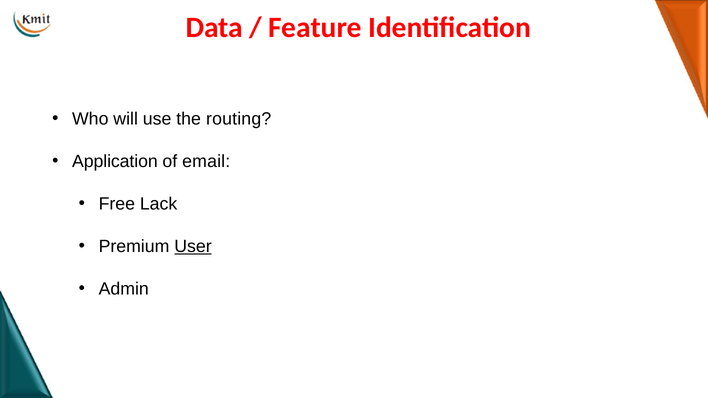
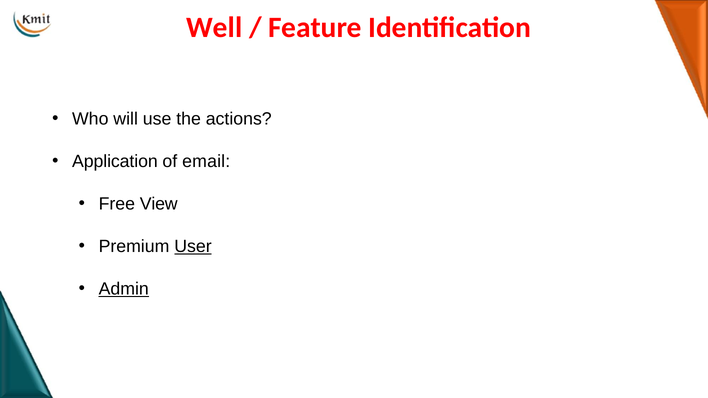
Data: Data -> Well (214, 27)
routing: routing -> actions (239, 119)
Lack: Lack -> View (159, 204)
Admin underline: none -> present (124, 289)
